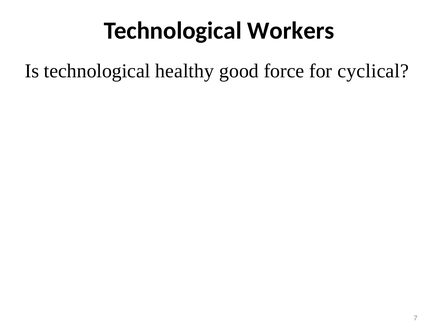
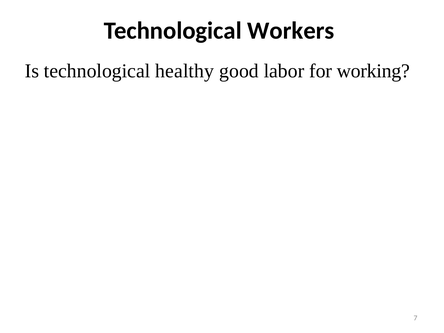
force: force -> labor (284, 71)
cyclical: cyclical -> working (373, 71)
